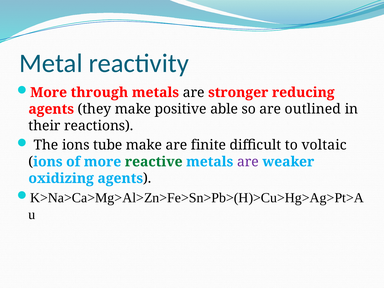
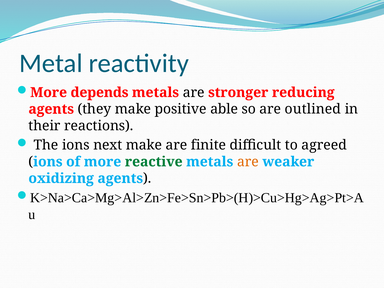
through: through -> depends (100, 92)
tube: tube -> next (108, 145)
voltaic: voltaic -> agreed (324, 145)
are colour: purple -> orange (248, 162)
